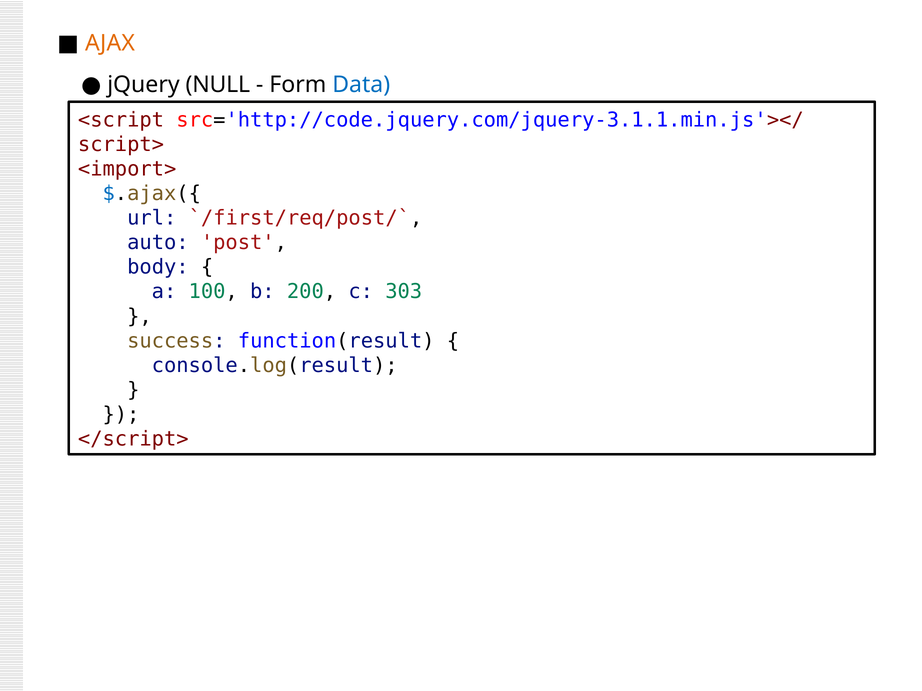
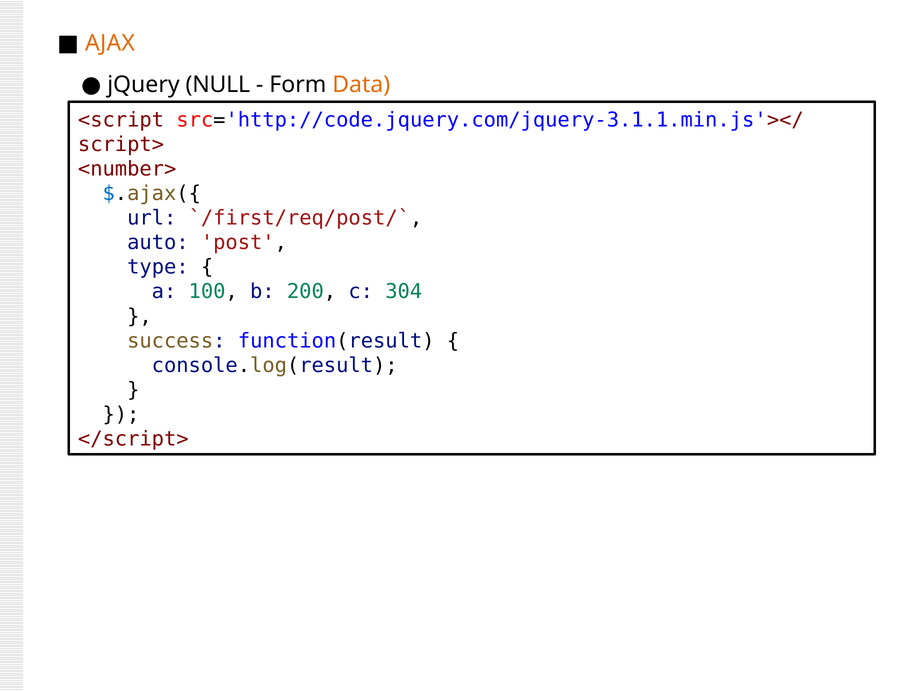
Data colour: blue -> orange (361, 85)
<import>: <import> -> <number> (127, 169)
body: body -> type (158, 267)
303: 303 -> 304 (404, 292)
